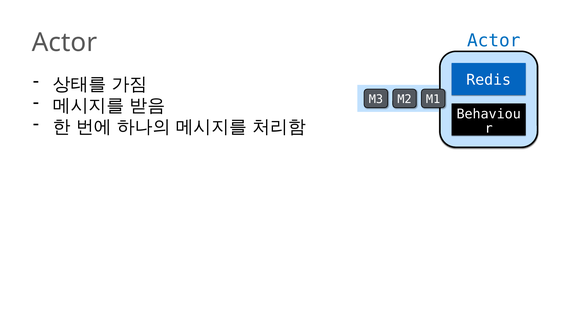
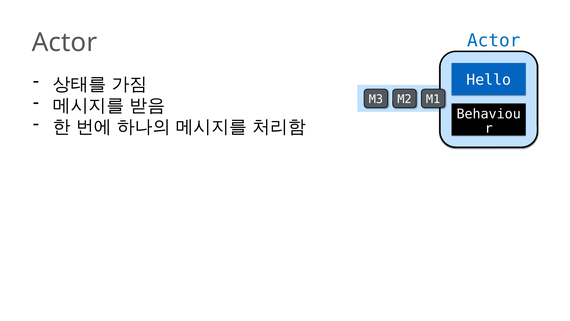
Redis: Redis -> Hello (489, 80)
